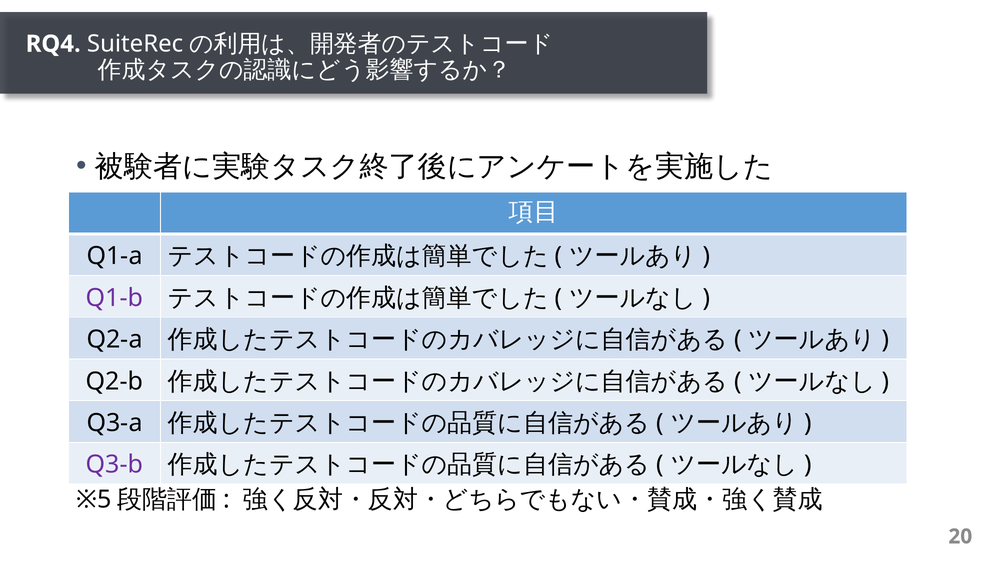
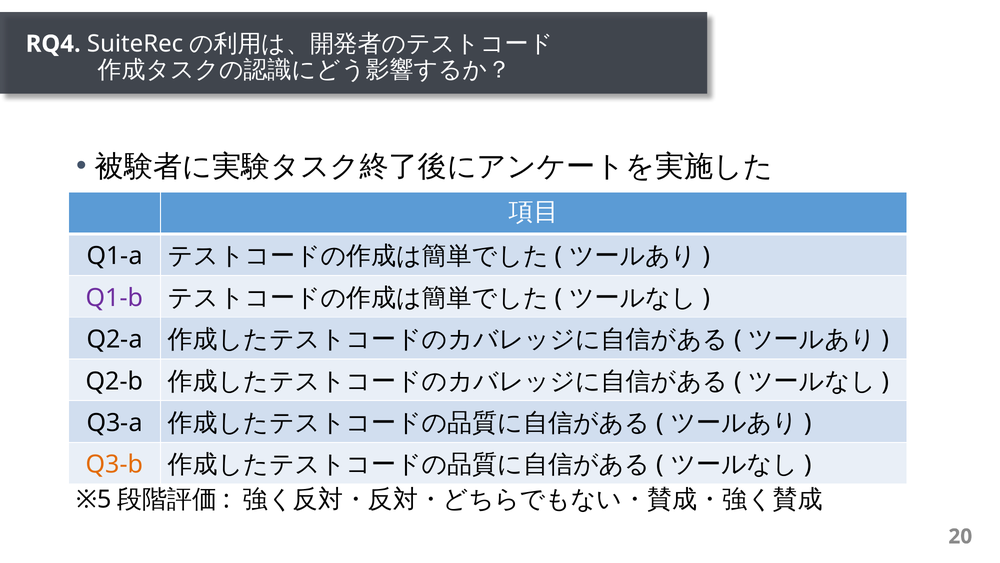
Q3-b colour: purple -> orange (115, 464)
